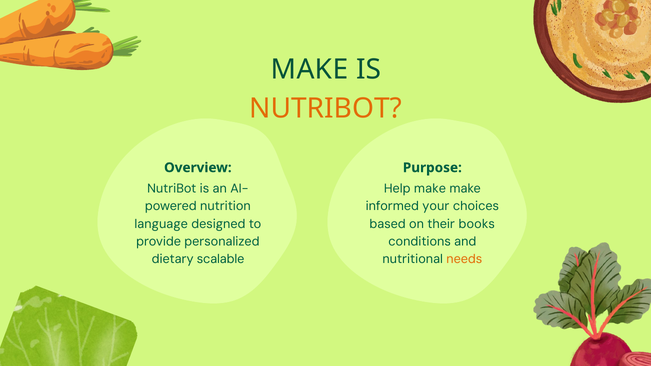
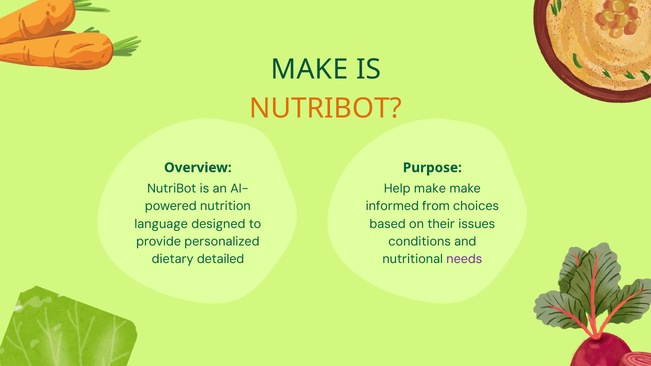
your: your -> from (436, 206)
books: books -> issues (477, 224)
scalable: scalable -> detailed (221, 259)
needs colour: orange -> purple (464, 259)
